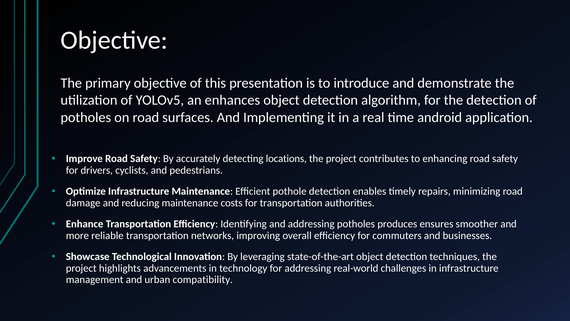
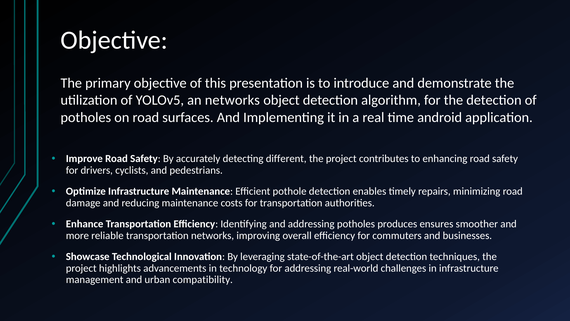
an enhances: enhances -> networks (232, 100)
locations: locations -> different (286, 159)
